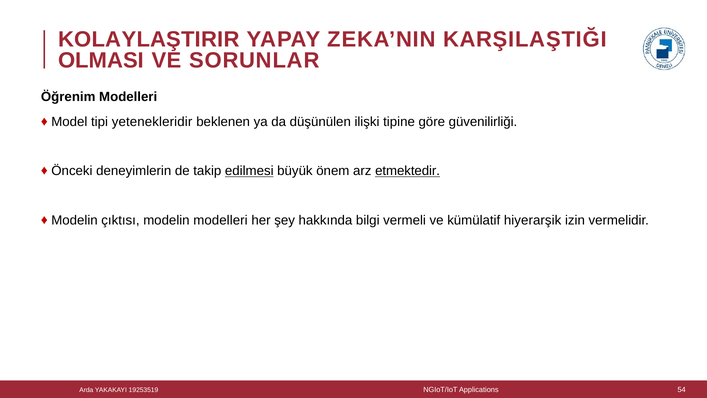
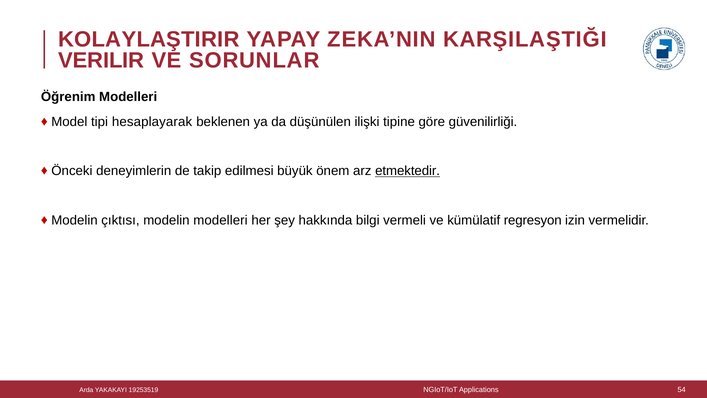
OLMASI: OLMASI -> VERILIR (101, 61)
yetenekleridir: yetenekleridir -> hesaplayarak (152, 122)
edilmesi underline: present -> none (249, 171)
hiyerarşik: hiyerarşik -> regresyon (533, 220)
